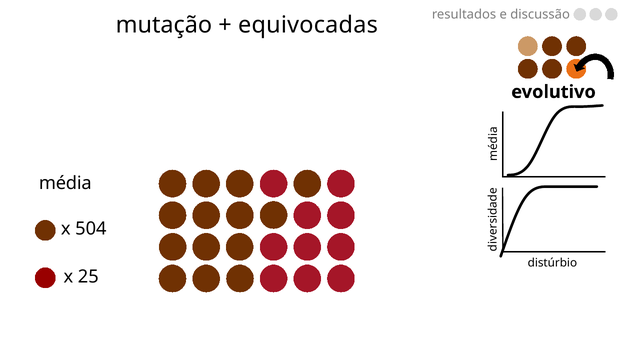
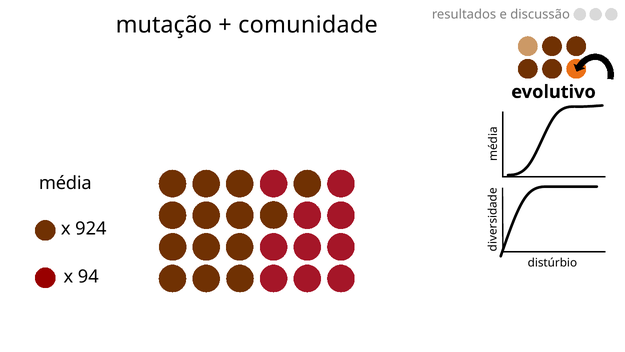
equivocadas: equivocadas -> comunidade (308, 25)
504: 504 -> 924 (91, 228)
25: 25 -> 94 (88, 276)
